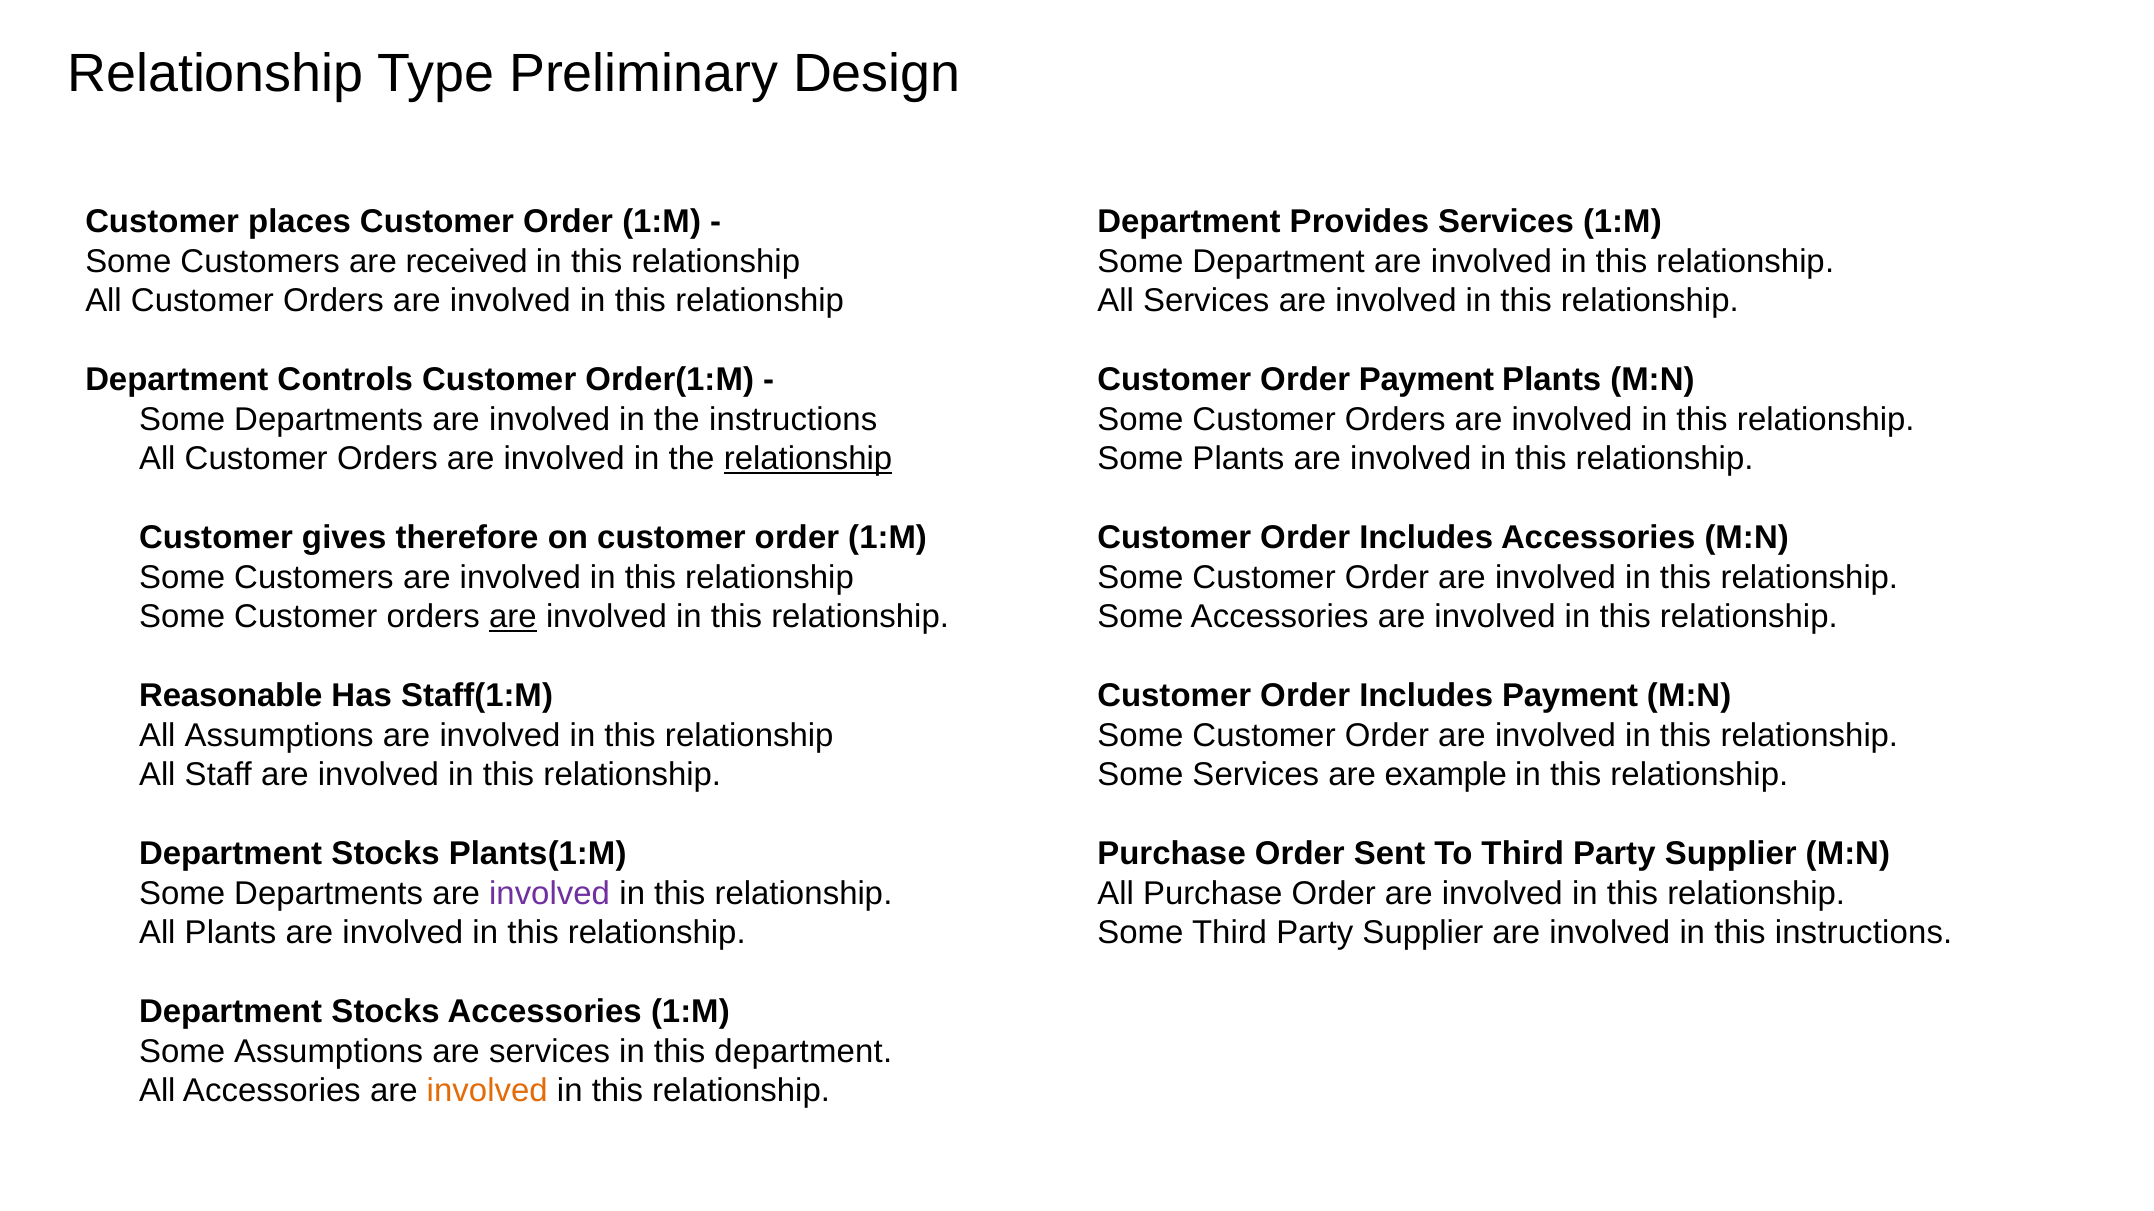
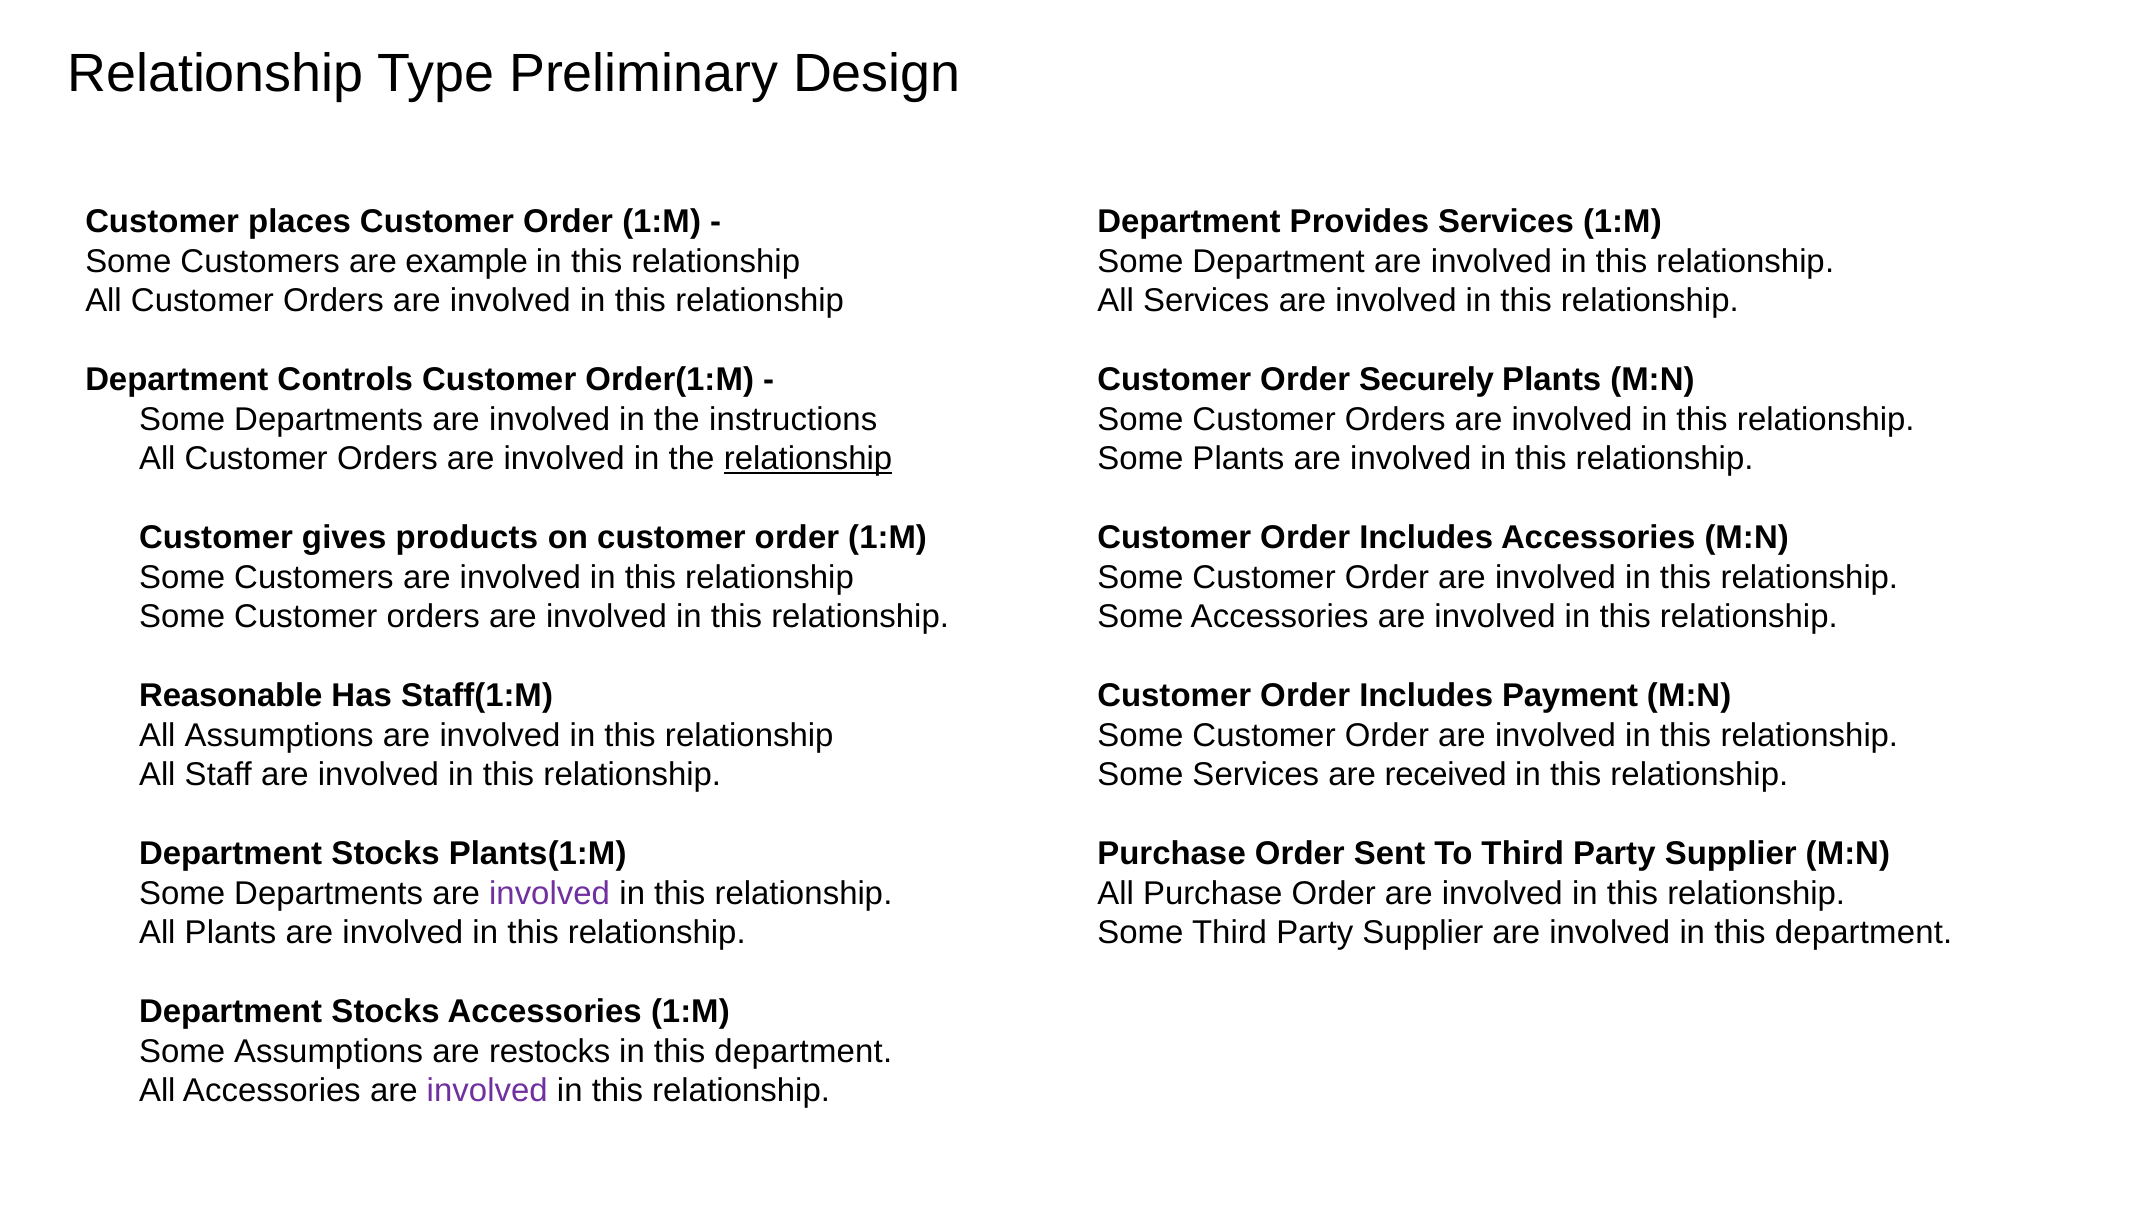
received: received -> example (467, 262)
Order Payment: Payment -> Securely (1426, 380)
therefore: therefore -> products (467, 538)
are underline: present -> none (513, 617)
example: example -> received (1446, 775)
involved in this instructions: instructions -> department (1864, 934)
are services: services -> restocks (550, 1052)
involved colour: orange -> purple (487, 1092)
